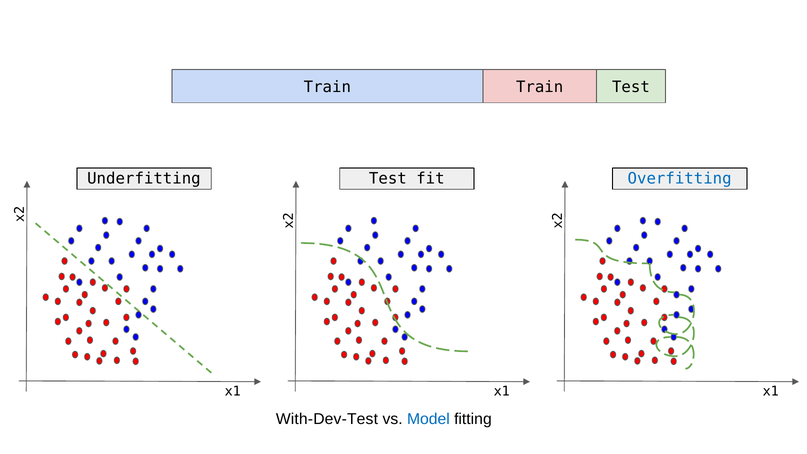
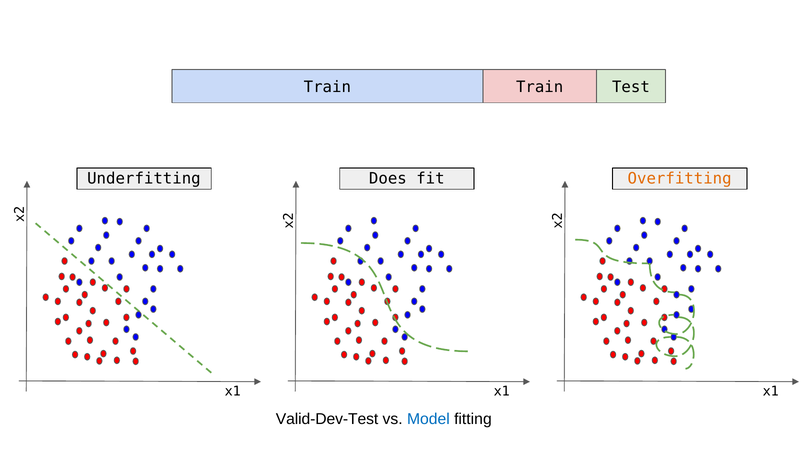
Underfitting Test: Test -> Does (388, 179)
Overfitting colour: blue -> orange (680, 179)
With-Dev-Test: With-Dev-Test -> Valid-Dev-Test (327, 419)
